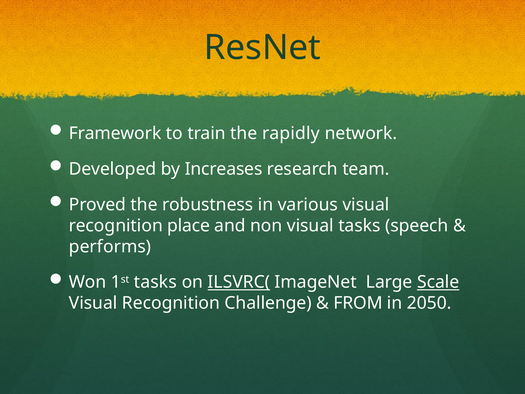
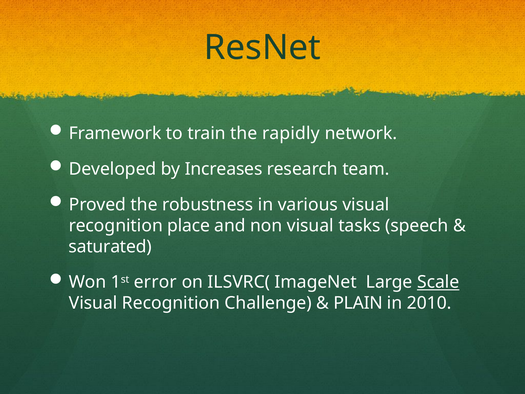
performs: performs -> saturated (110, 246)
1st tasks: tasks -> error (155, 282)
ILSVRC( underline: present -> none (239, 282)
FROM: FROM -> PLAIN (358, 303)
2050: 2050 -> 2010 (429, 303)
